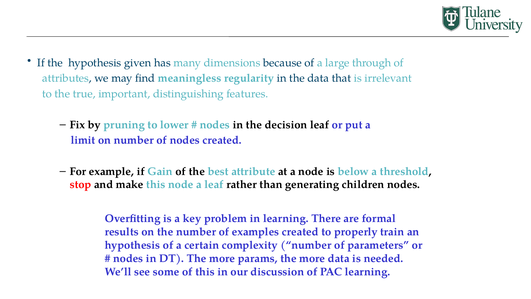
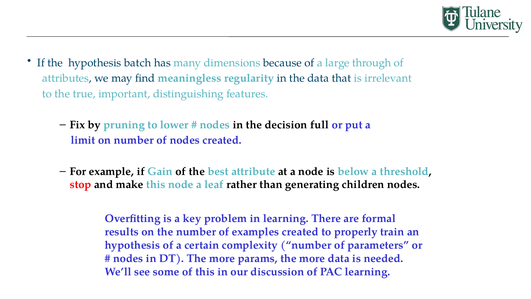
given: given -> batch (138, 63)
decision leaf: leaf -> full (320, 125)
